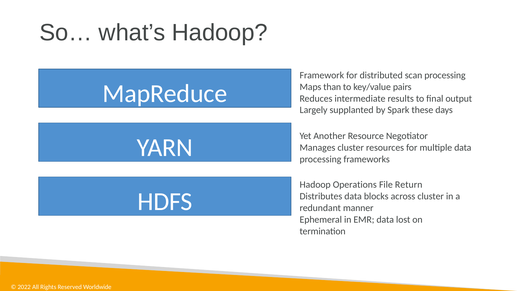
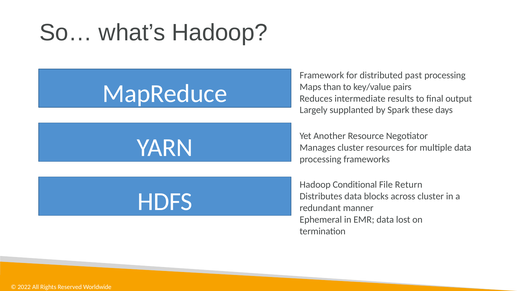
scan: scan -> past (413, 75)
Operations: Operations -> Conditional (355, 185)
